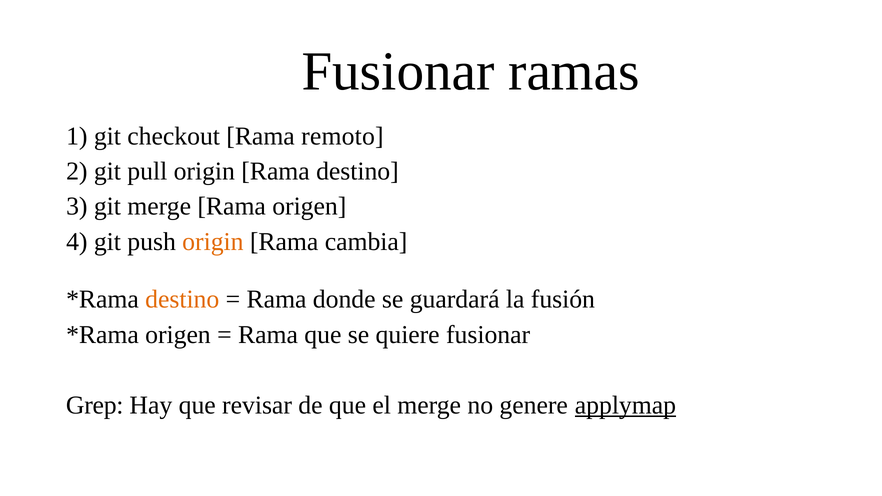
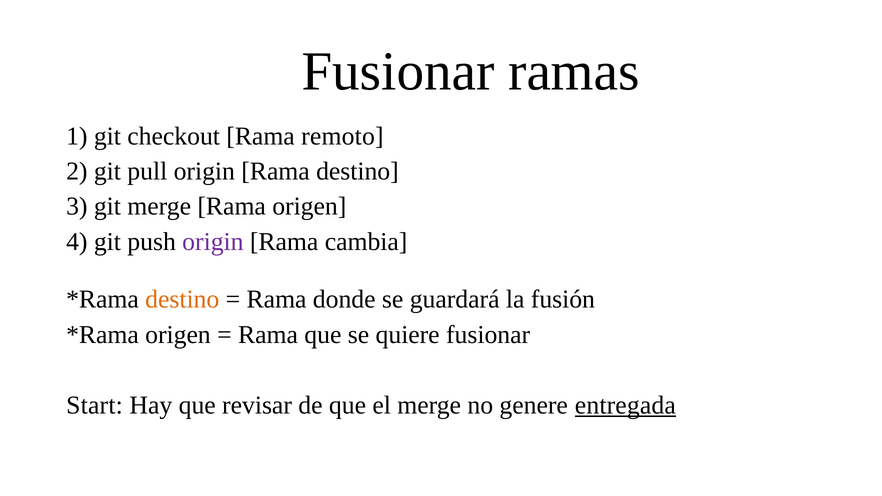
origin colour: orange -> purple (213, 242)
Grep: Grep -> Start (95, 405)
applymap: applymap -> entregada (625, 405)
